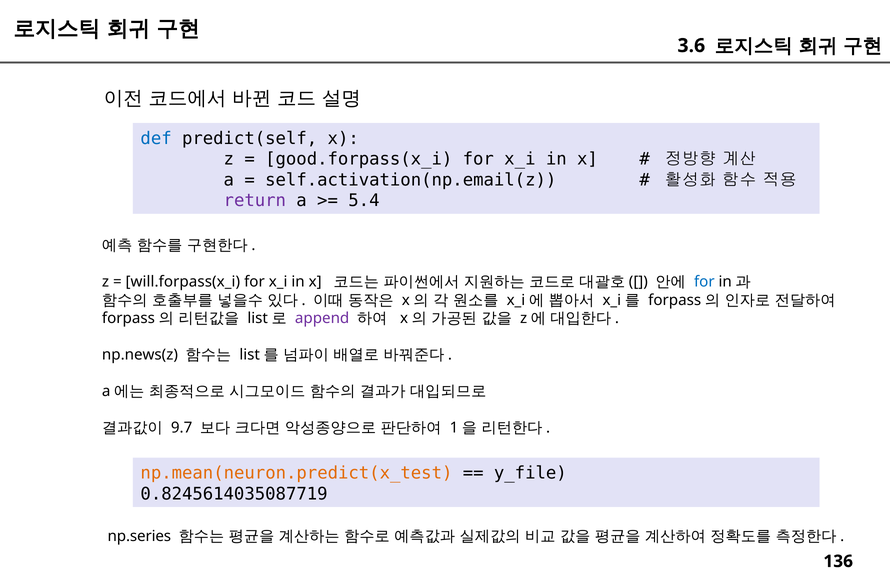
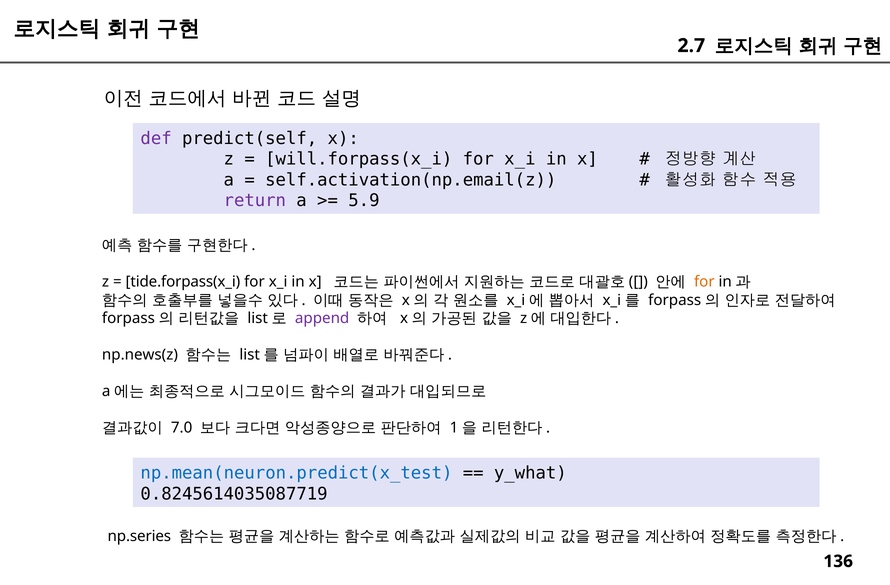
3.6: 3.6 -> 2.7 (691, 46)
def colour: blue -> purple (156, 138)
good.forpass(x_i: good.forpass(x_i -> will.forpass(x_i (359, 159)
5.4: 5.4 -> 5.9 (364, 201)
will.forpass(x_i: will.forpass(x_i -> tide.forpass(x_i (183, 282)
for colour: blue -> orange (704, 282)
9.7: 9.7 -> 7.0 (182, 427)
np.mean(neuron.predict(x_test colour: orange -> blue (296, 473)
y_file: y_file -> y_what (530, 473)
